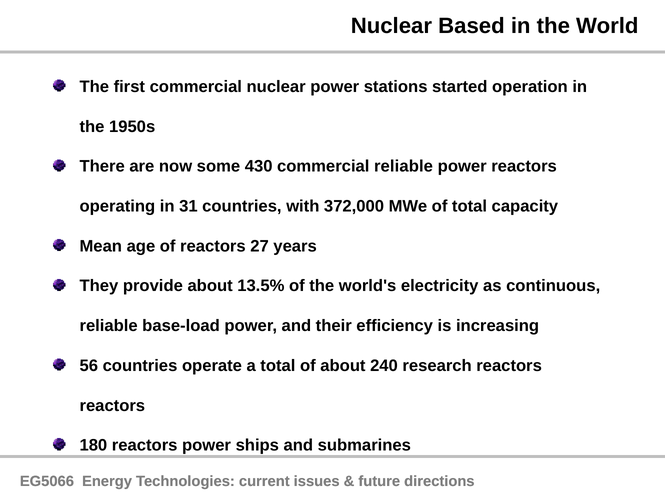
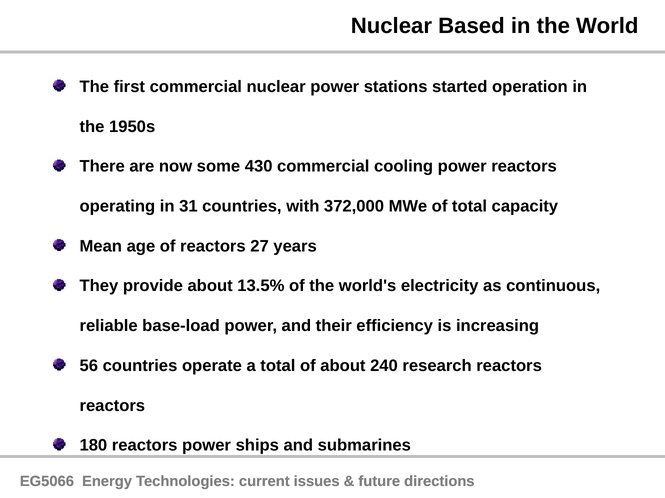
commercial reliable: reliable -> cooling (404, 167)
